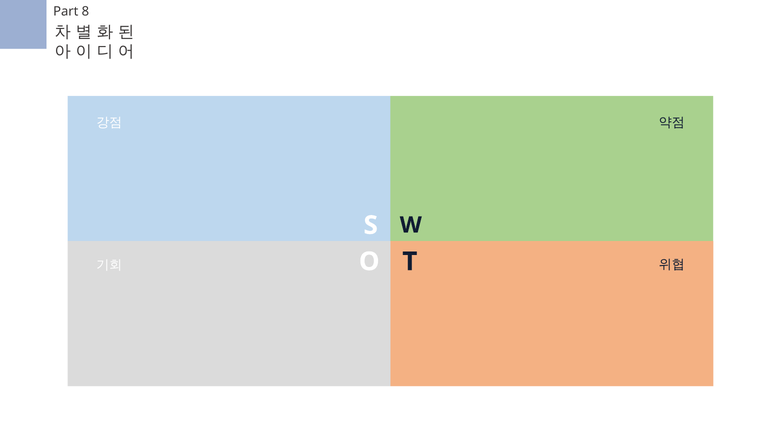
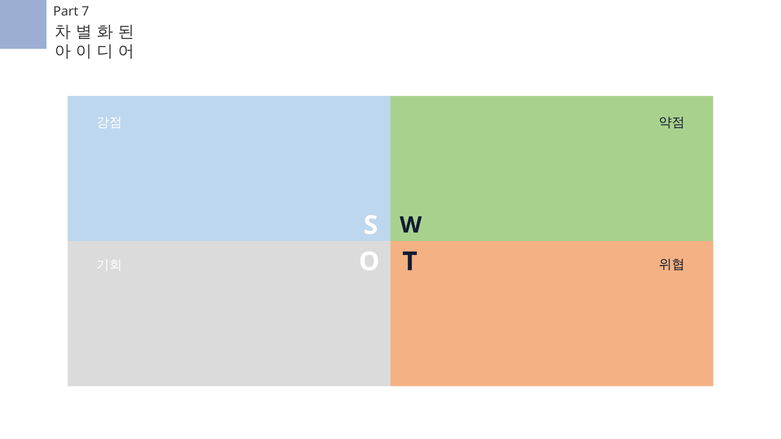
8: 8 -> 7 (85, 11)
